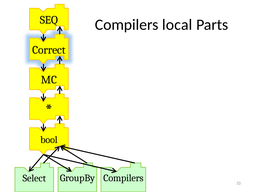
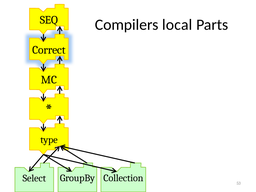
bool: bool -> type (49, 140)
GroupBy Compilers: Compilers -> Collection (123, 178)
